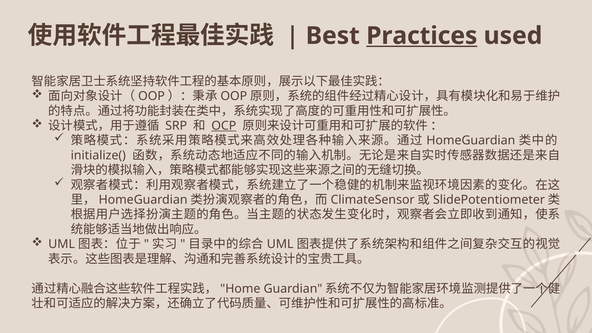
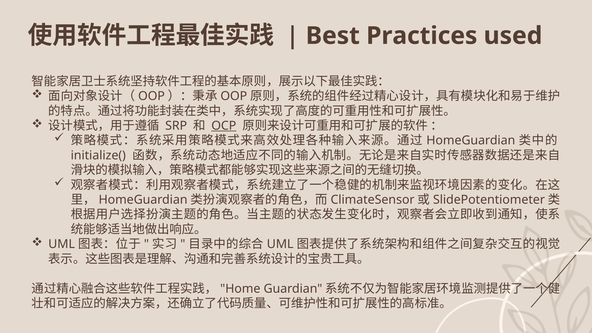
Practices underline: present -> none (422, 36)
